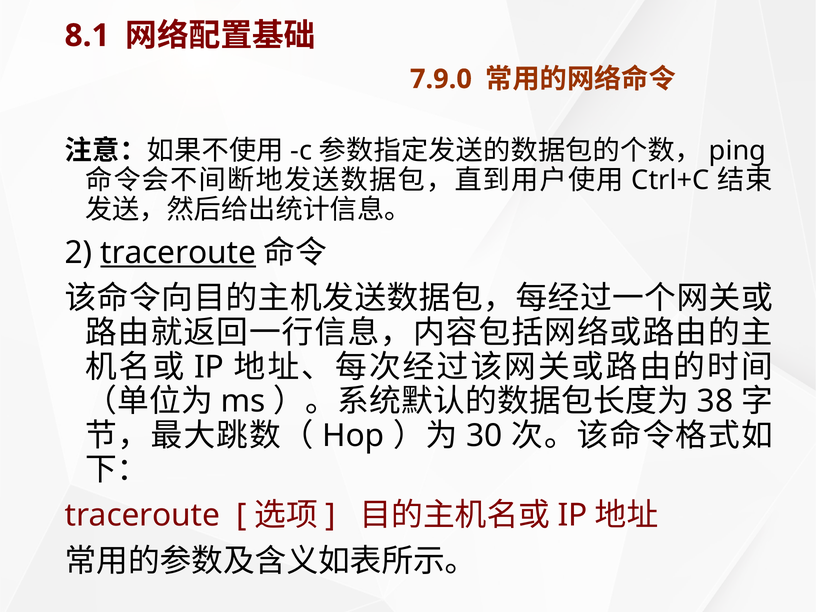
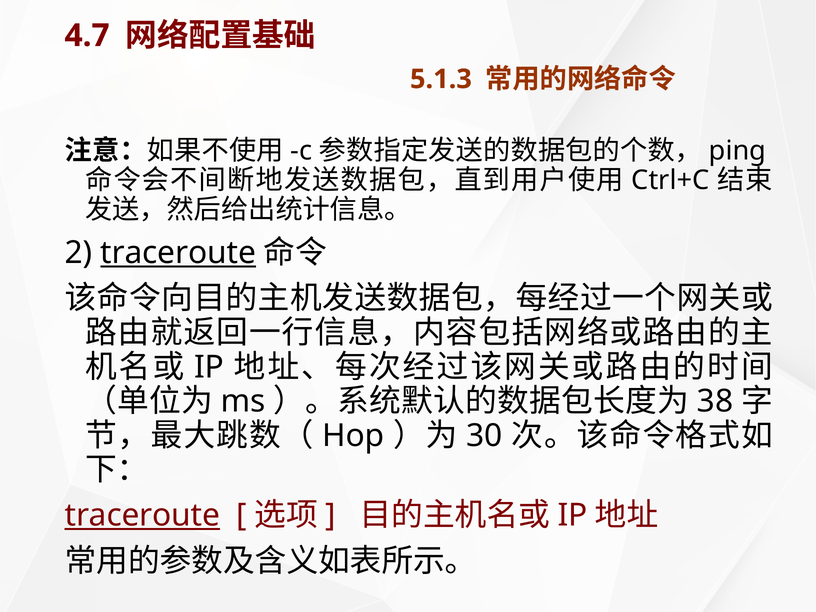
8.1: 8.1 -> 4.7 (87, 36)
7.9.0: 7.9.0 -> 5.1.3 (441, 79)
traceroute underline: none -> present (142, 515)
